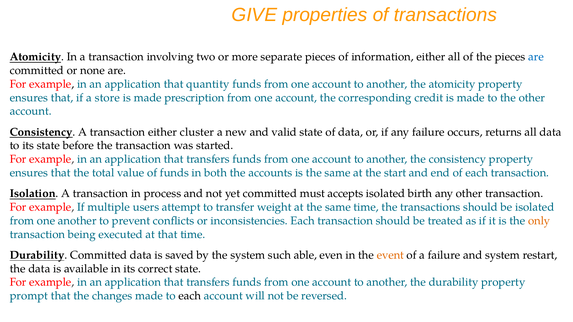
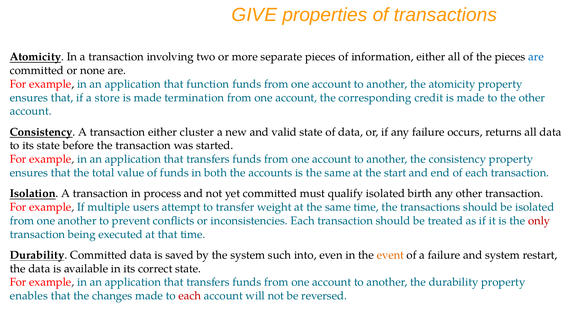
quantity: quantity -> function (208, 84)
prescription: prescription -> termination (194, 98)
accepts: accepts -> qualify (345, 194)
only colour: orange -> red (539, 221)
able: able -> into (305, 255)
prompt: prompt -> enables (29, 296)
each colour: black -> red (190, 296)
